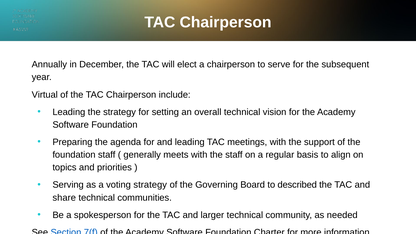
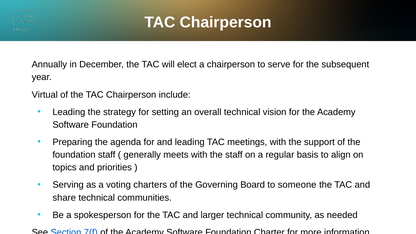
voting strategy: strategy -> charters (150, 185)
described: described -> someone (297, 185)
